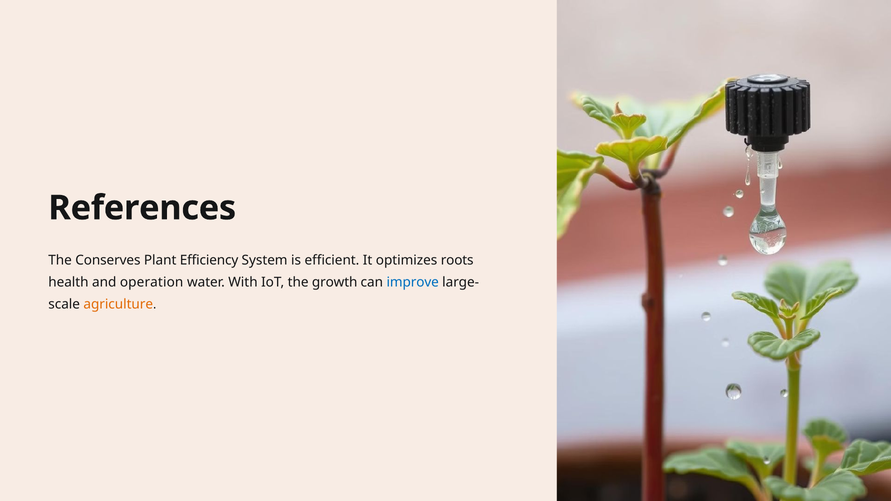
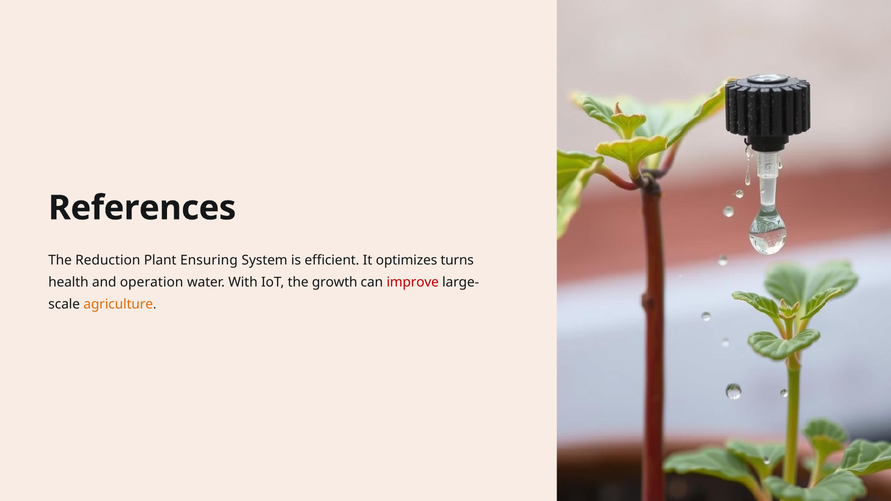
Conserves: Conserves -> Reduction (108, 260)
Efficiency: Efficiency -> Ensuring (209, 260)
roots: roots -> turns (457, 260)
improve colour: blue -> red (413, 282)
